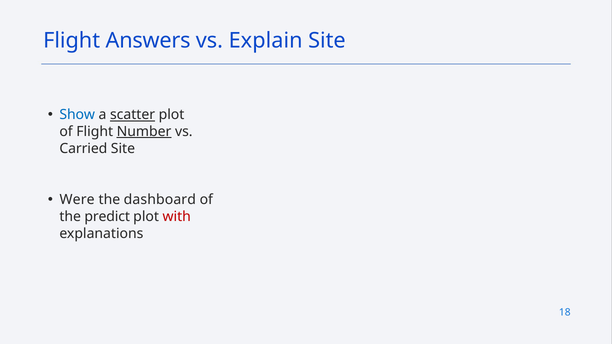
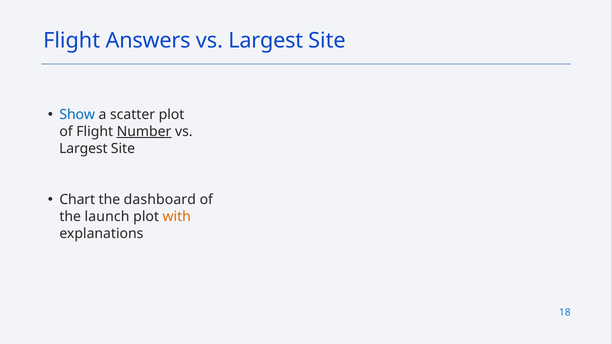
Explain: Explain -> Largest (266, 41)
scatter underline: present -> none (133, 115)
Carried: Carried -> Largest (83, 149)
Were: Were -> Chart (77, 200)
predict: predict -> launch (107, 217)
with colour: red -> orange (177, 217)
